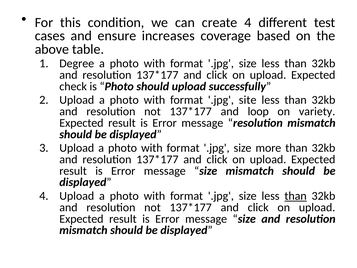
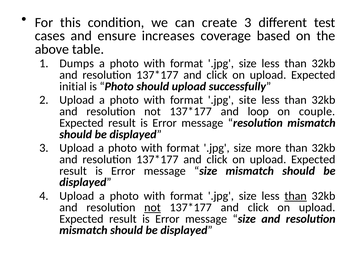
create 4: 4 -> 3 (248, 22)
Degree: Degree -> Dumps (77, 63)
check: check -> initial (73, 86)
variety: variety -> couple (317, 111)
not underline: none -> present (153, 207)
